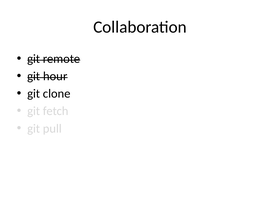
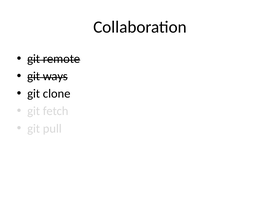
hour: hour -> ways (55, 76)
